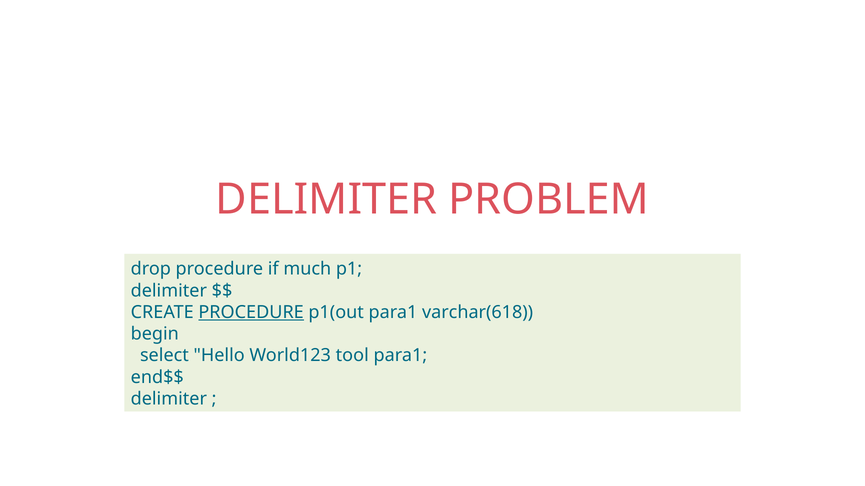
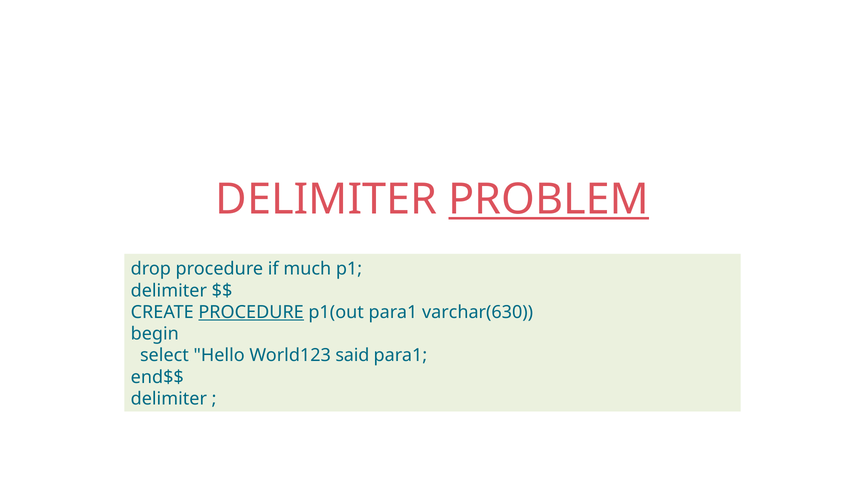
PROBLEM underline: none -> present (549, 200)
varchar(618: varchar(618 -> varchar(630 (478, 313)
tool: tool -> said (352, 356)
